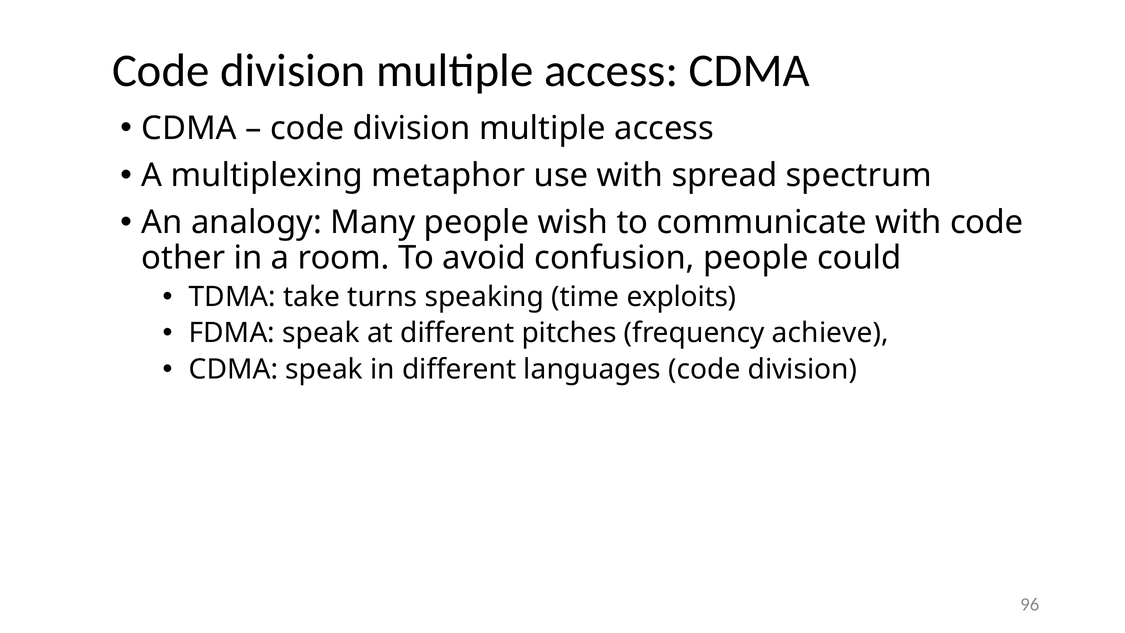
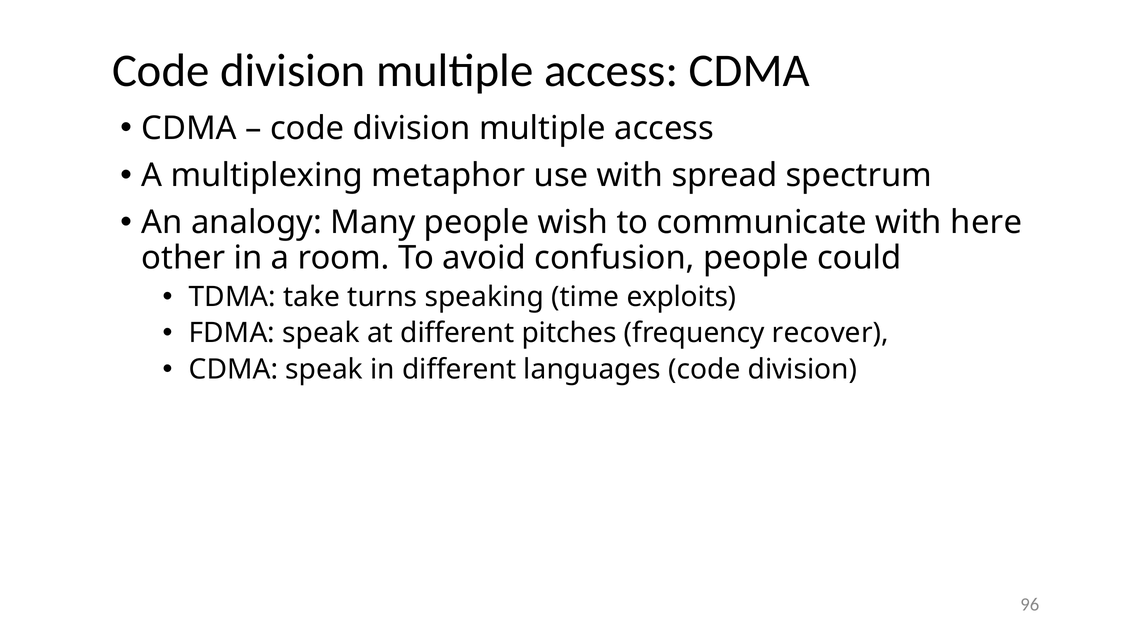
with code: code -> here (986, 223)
achieve: achieve -> recover (830, 333)
